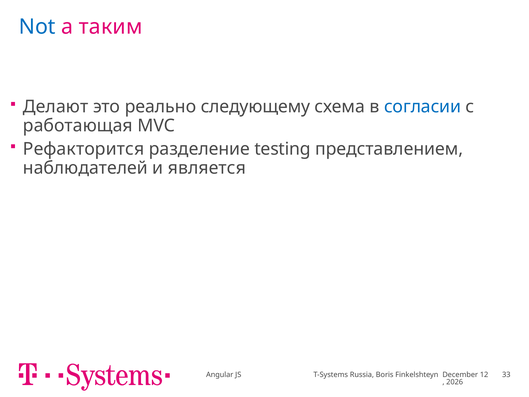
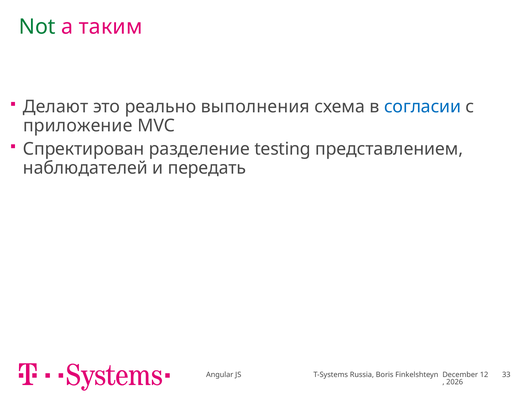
Not colour: blue -> green (37, 27)
следующему: следующему -> выполнения (255, 106)
работающая: работающая -> приложение (78, 126)
Рефакторится: Рефакторится -> Спректирован (84, 149)
является: является -> передать (207, 168)
